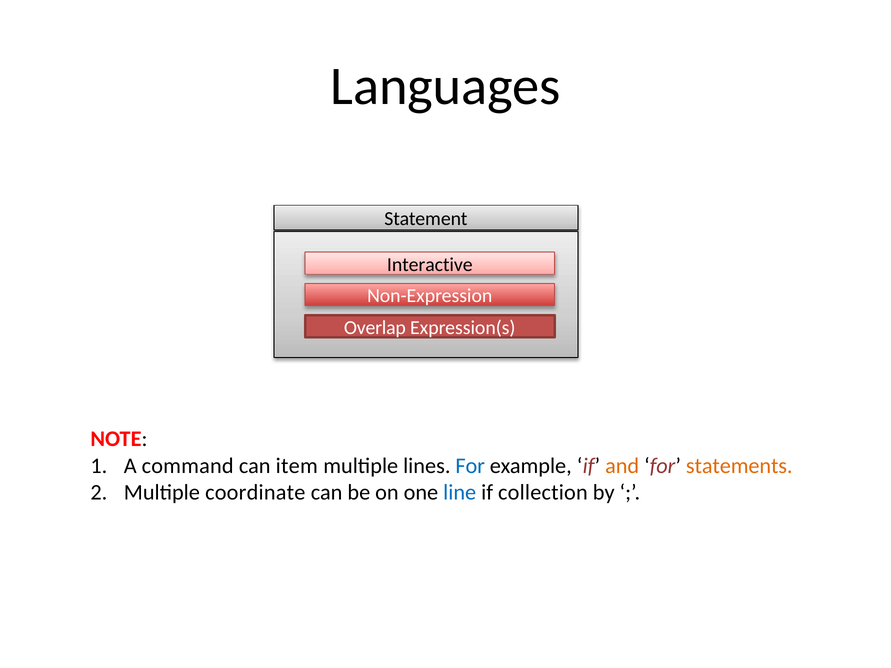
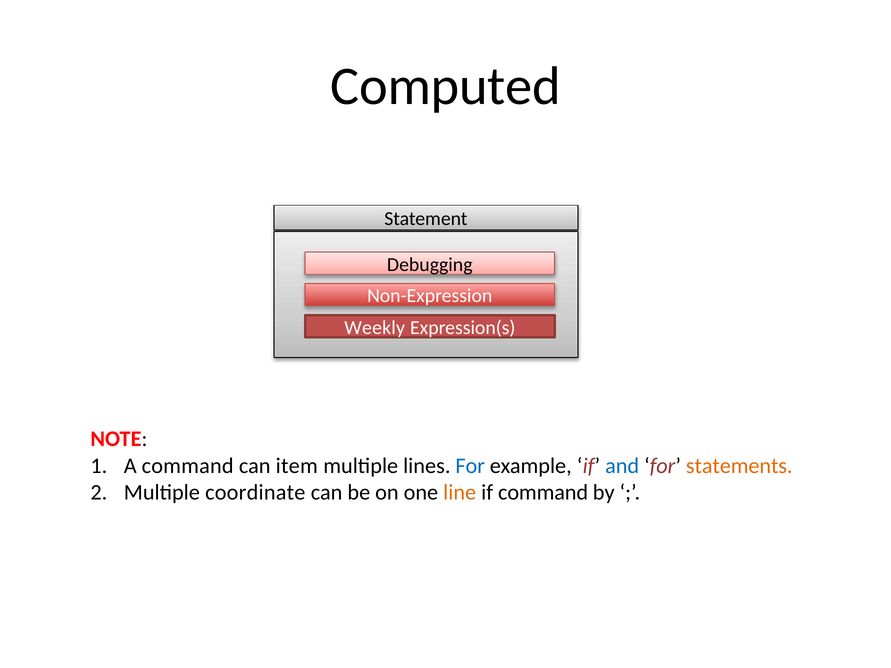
Languages: Languages -> Computed (446, 86)
Interactive: Interactive -> Debugging (430, 265)
Overlap: Overlap -> Weekly (375, 328)
and colour: orange -> blue (622, 466)
line colour: blue -> orange (460, 493)
if collection: collection -> command (543, 493)
